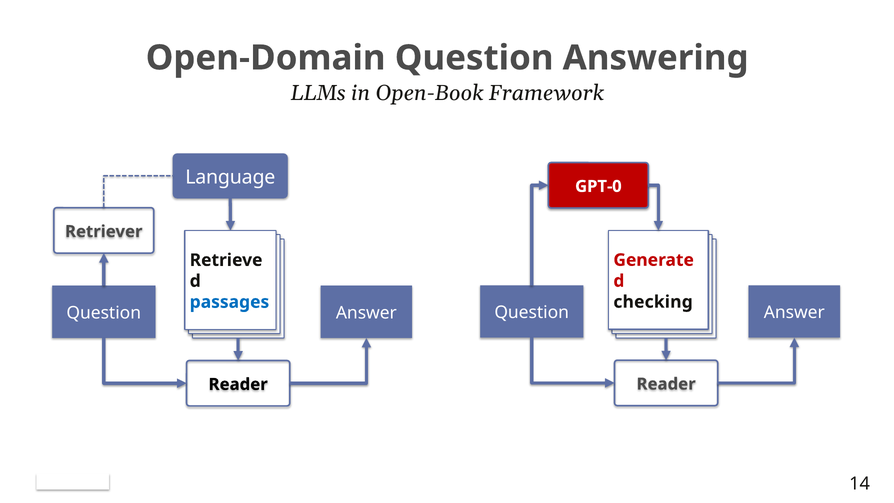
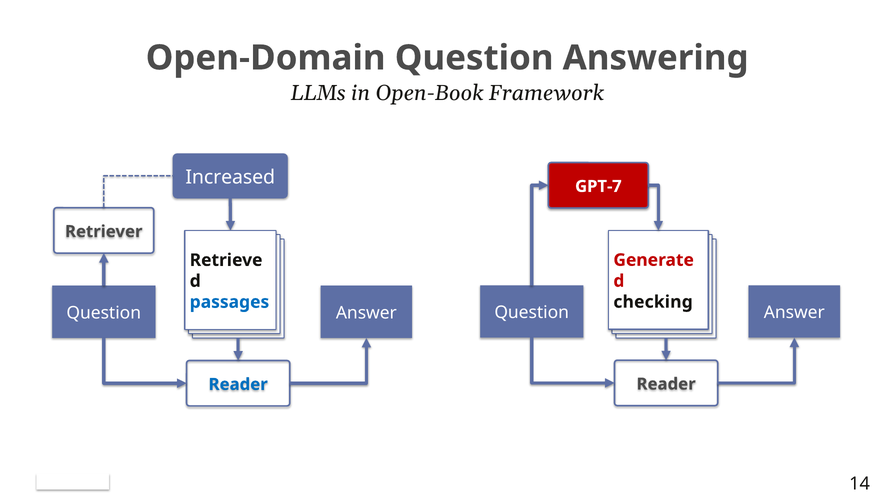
Language: Language -> Increased (230, 177)
GPT-0: GPT-0 -> GPT-7 (598, 186)
Reader colour: black -> blue (238, 384)
